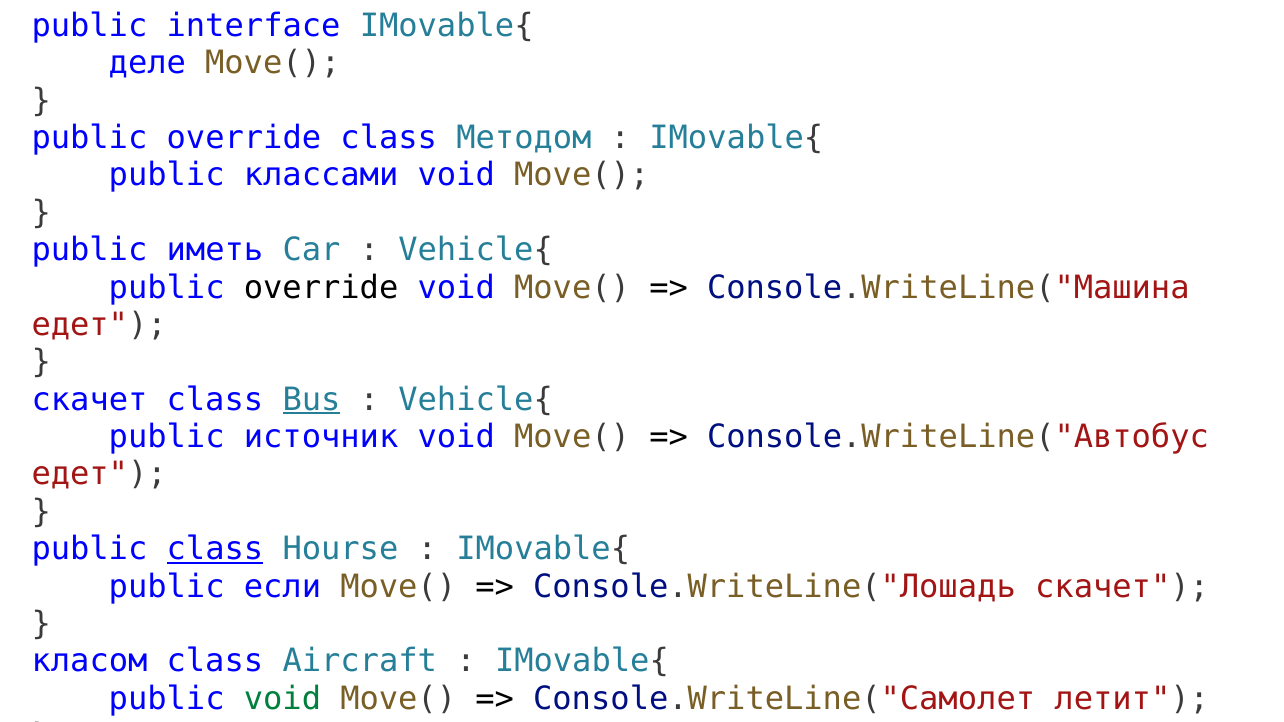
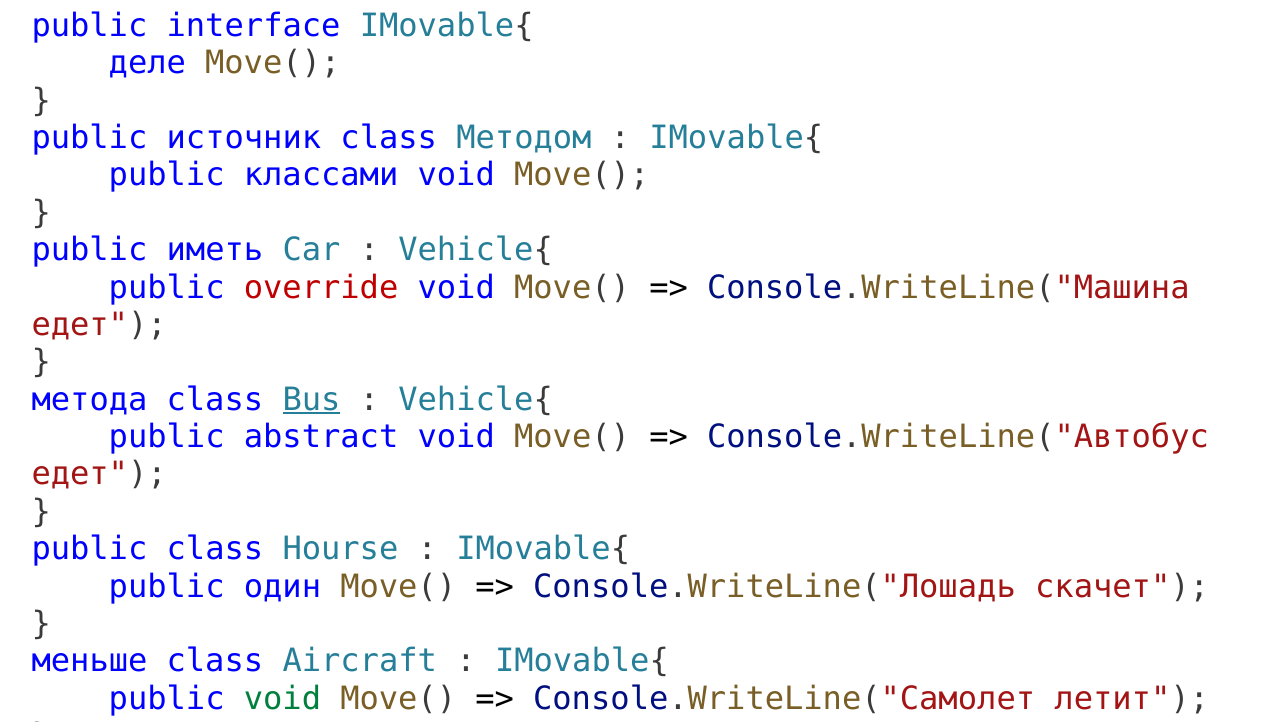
override: override -> источник (244, 138)
override colour: black -> red (321, 288)
скачет: скачет -> метода (90, 400)
источник: источник -> abstract (321, 437)
class underline: present -> none (215, 549)
если: если -> один (282, 587)
класом: класом -> меньше (90, 661)
